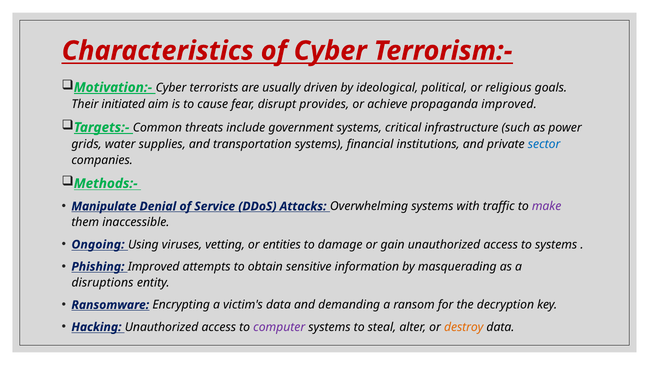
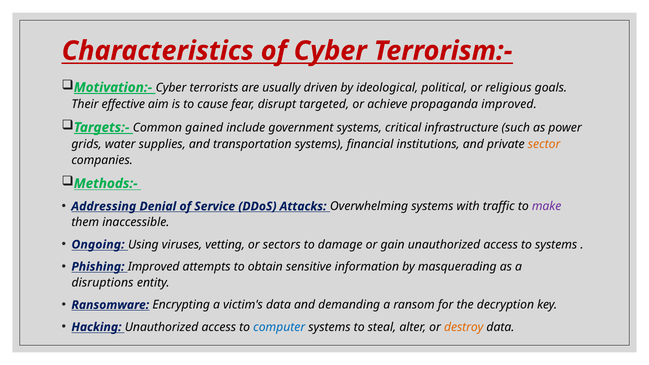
initiated: initiated -> effective (123, 104)
provides: provides -> targeted (324, 104)
threats: threats -> gained (204, 128)
sector colour: blue -> orange (544, 144)
Manipulate: Manipulate -> Addressing (104, 206)
entities: entities -> sectors (282, 245)
computer colour: purple -> blue (279, 327)
